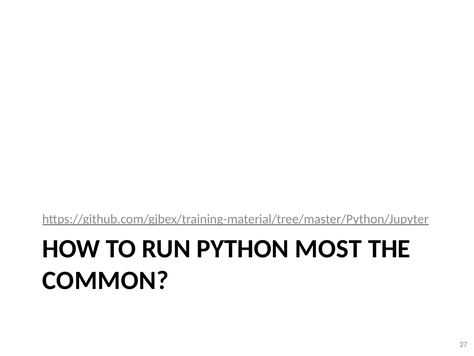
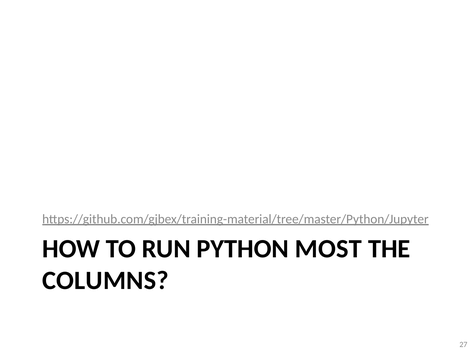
COMMON: COMMON -> COLUMNS (105, 280)
